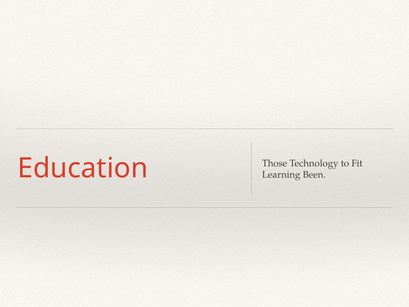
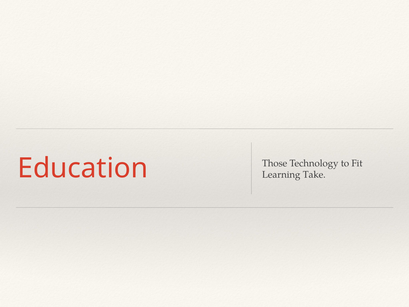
Been: Been -> Take (314, 175)
